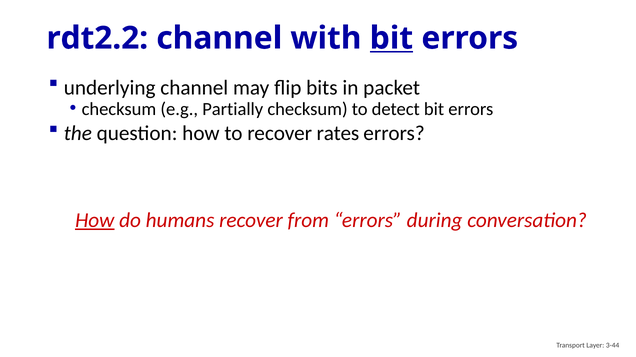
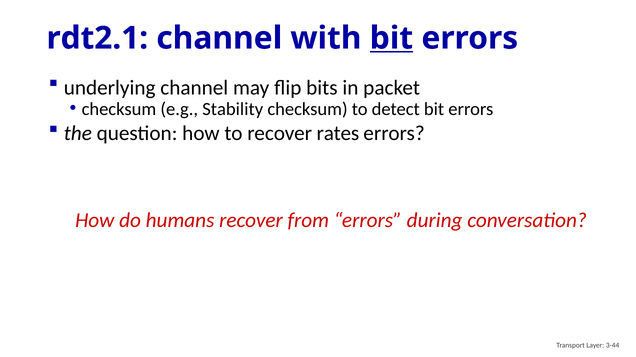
rdt2.2: rdt2.2 -> rdt2.1 (97, 38)
Partially: Partially -> Stability (233, 109)
How underline: present -> none (95, 221)
